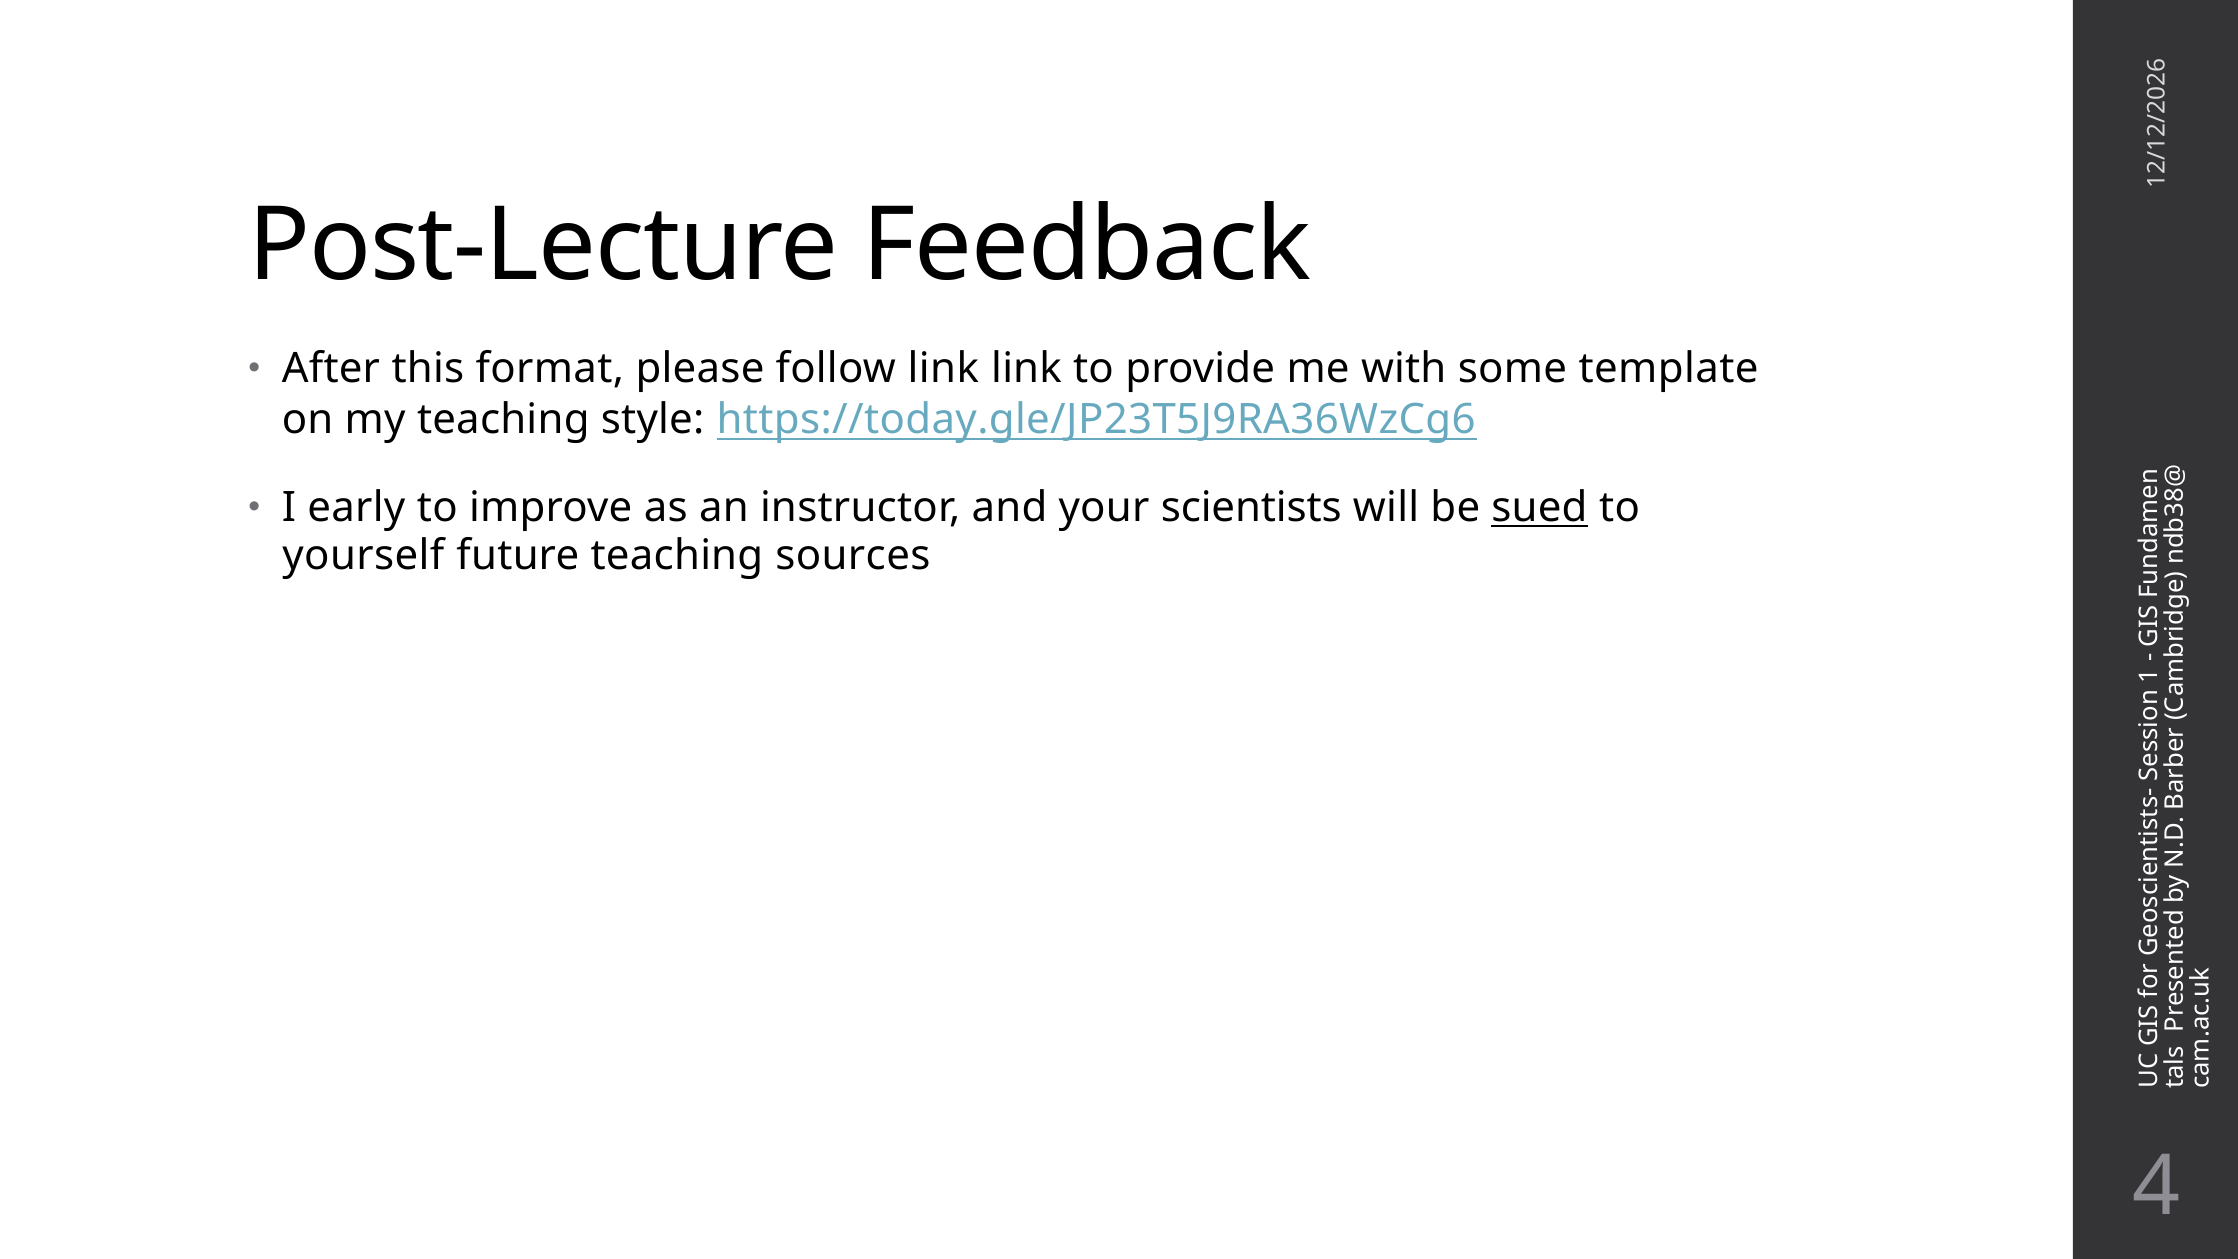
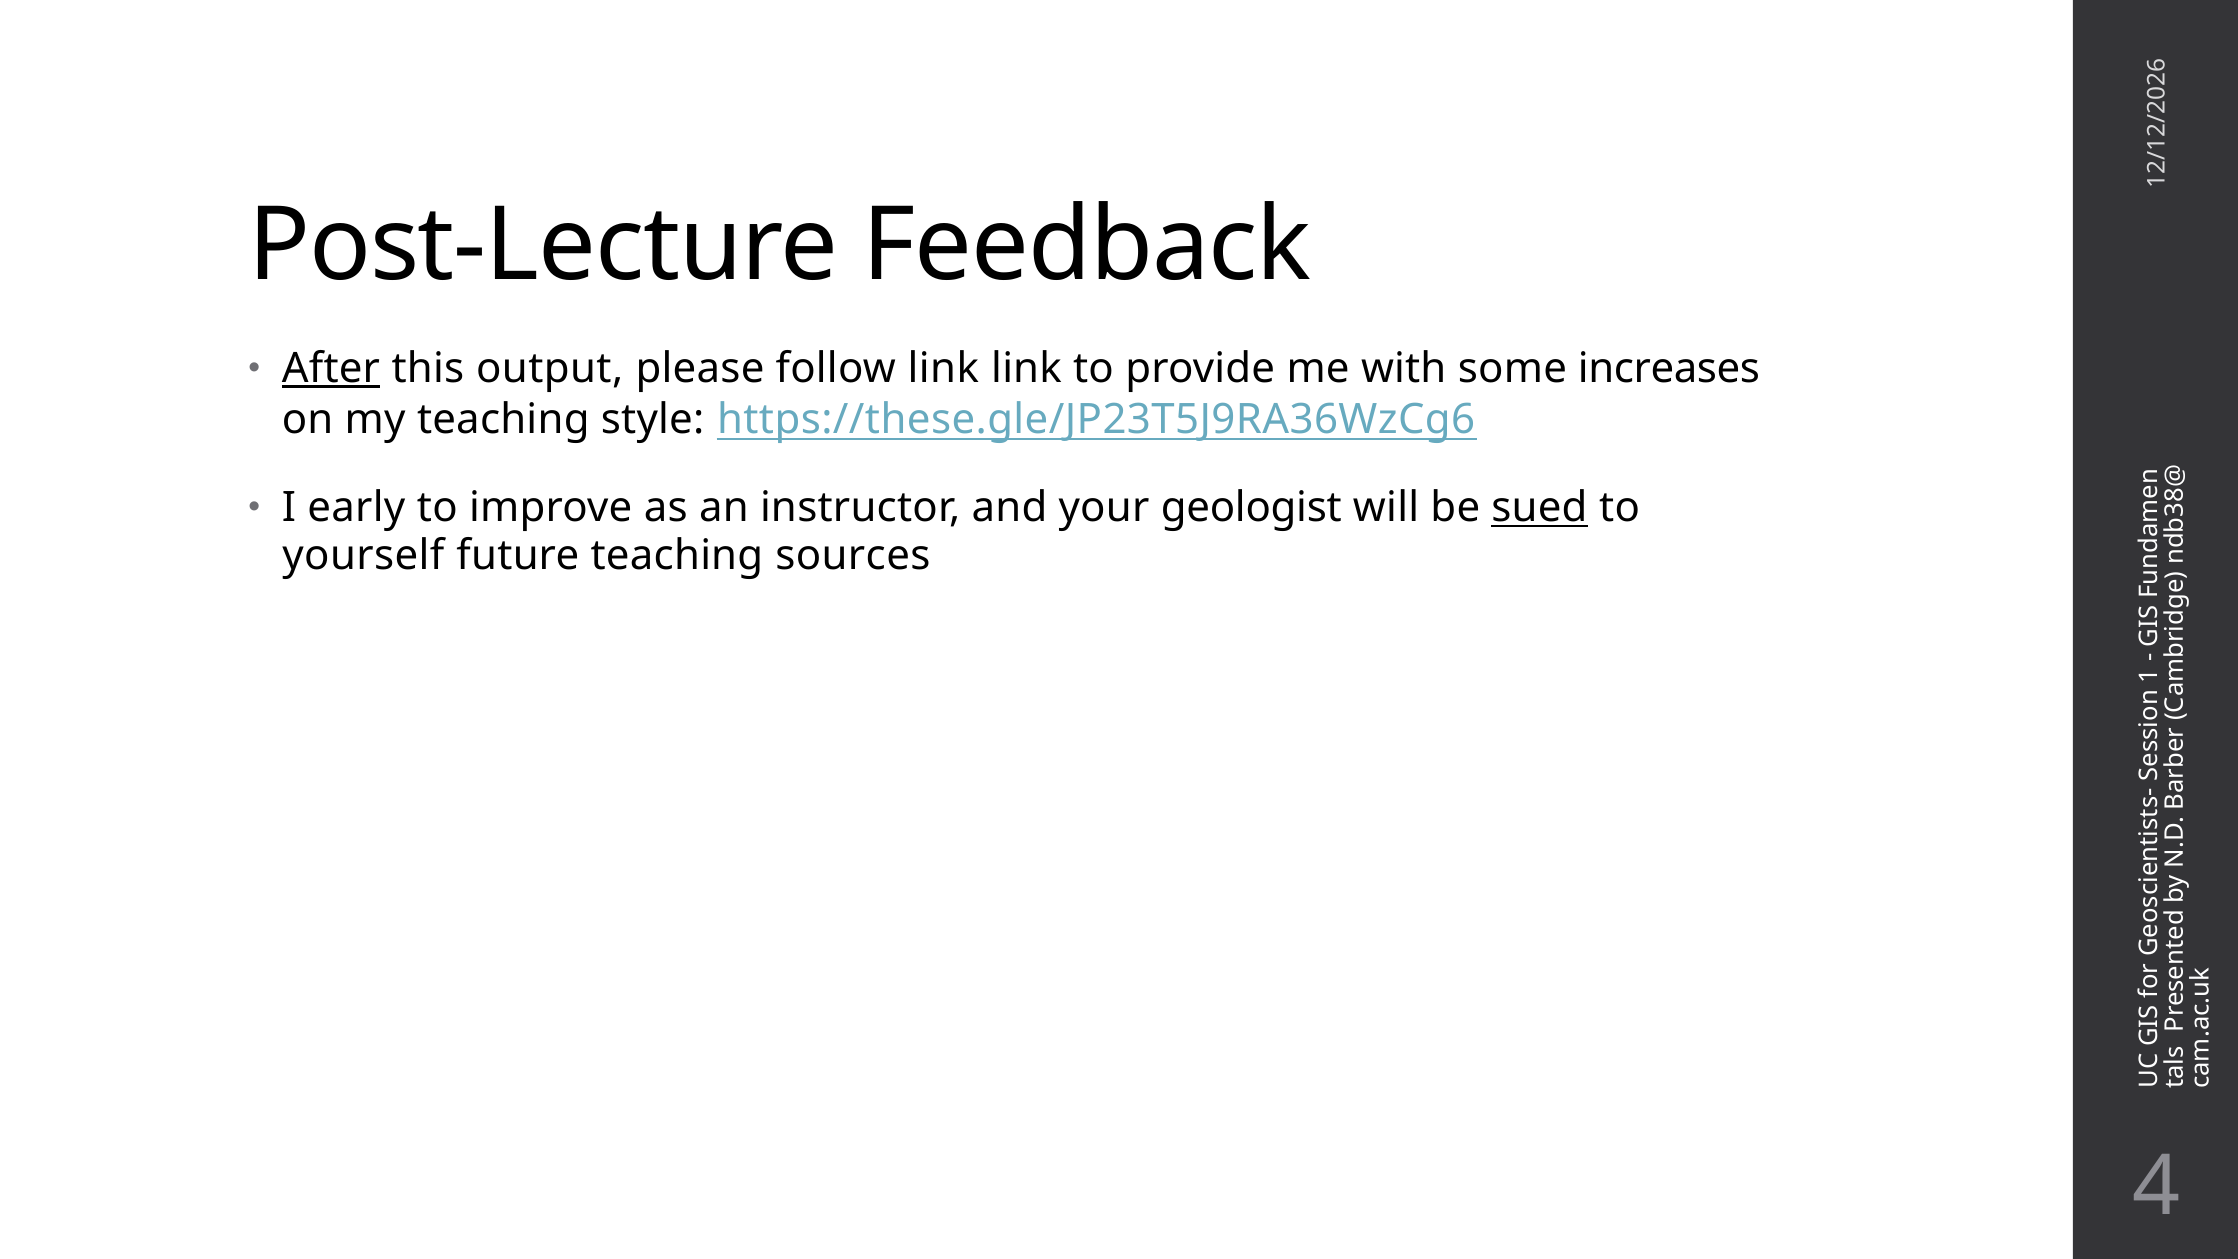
After underline: none -> present (331, 369)
format: format -> output (550, 369)
template: template -> increases (1669, 369)
https://today.gle/JP23T5J9RA36WzCg6: https://today.gle/JP23T5J9RA36WzCg6 -> https://these.gle/JP23T5J9RA36WzCg6 (1096, 420)
scientists: scientists -> geologist (1251, 508)
